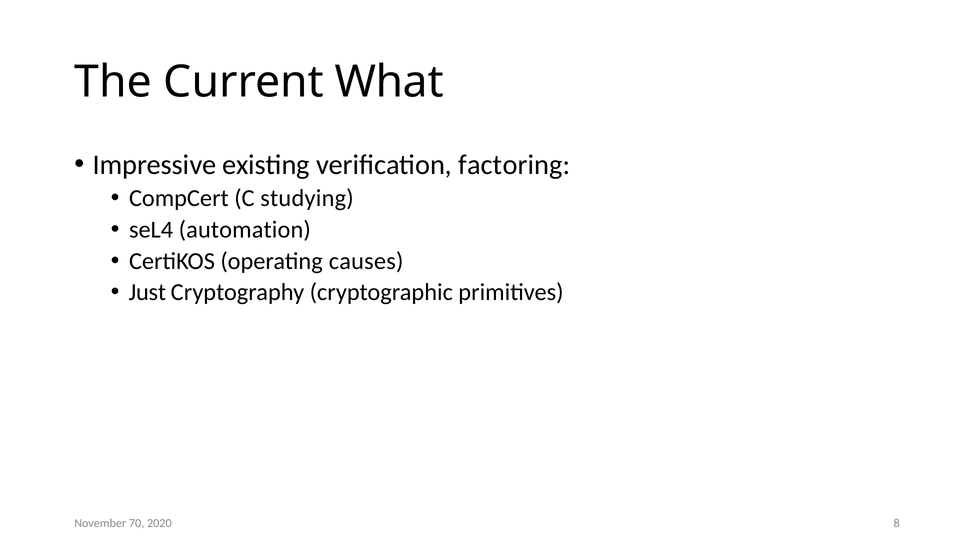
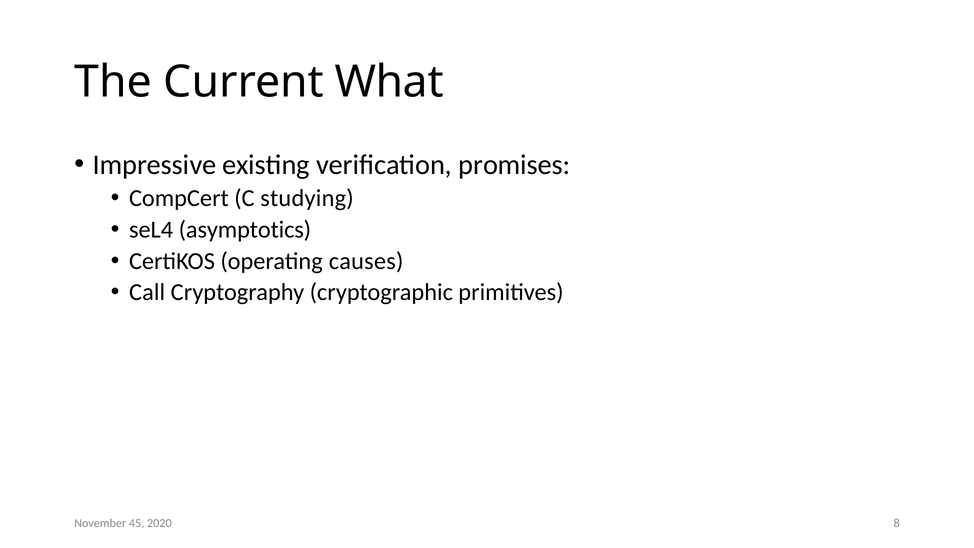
factoring: factoring -> promises (514, 165)
automation: automation -> asymptotics (245, 230)
Just: Just -> Call (147, 292)
70: 70 -> 45 (137, 523)
